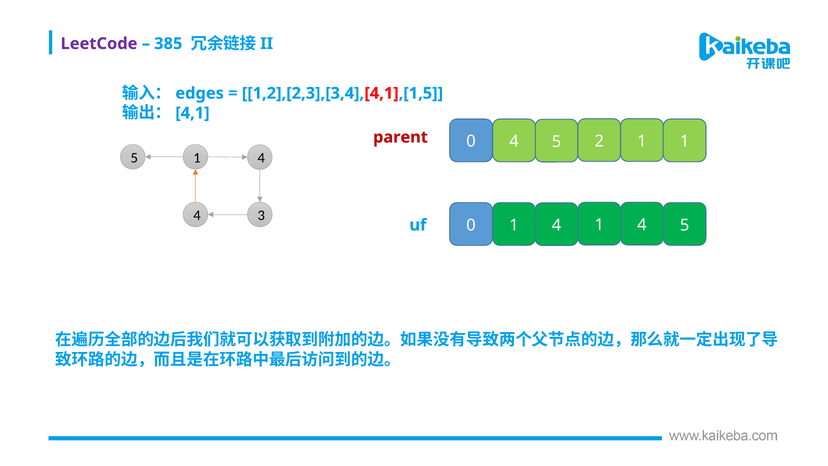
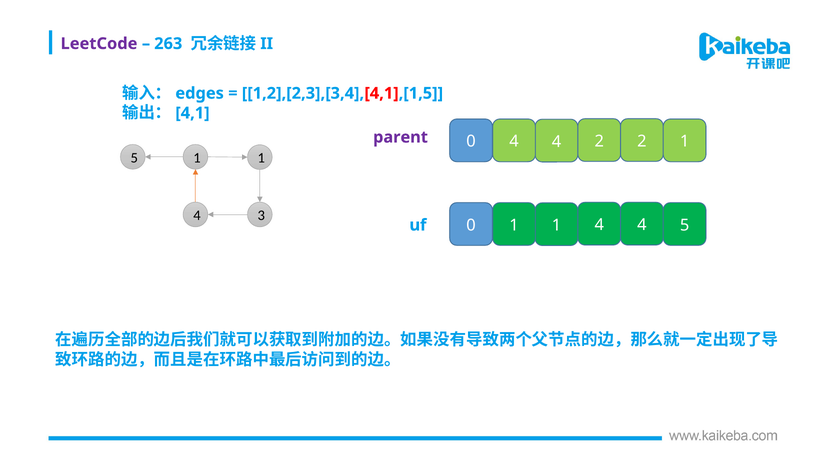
385: 385 -> 263 (168, 44)
parent colour: red -> purple (400, 137)
0 5: 5 -> 4 (556, 142)
2 1: 1 -> 2 (642, 141)
4: 4 -> 1 (261, 158)
0 4: 4 -> 1 (556, 225)
1: 1 -> 4 (599, 225)
